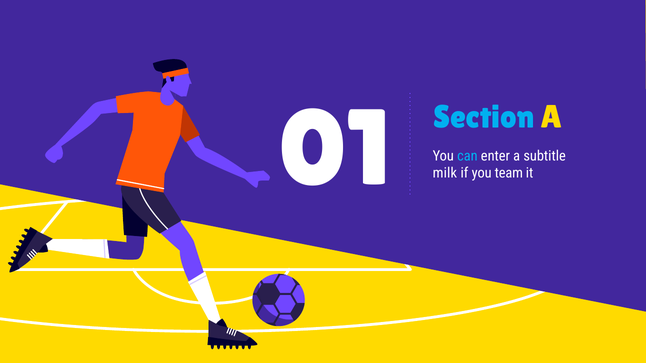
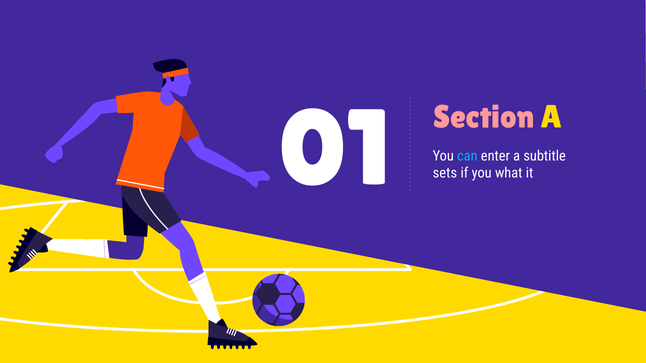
Section colour: light blue -> pink (484, 117)
milk: milk -> sets (445, 173)
team: team -> what (509, 173)
